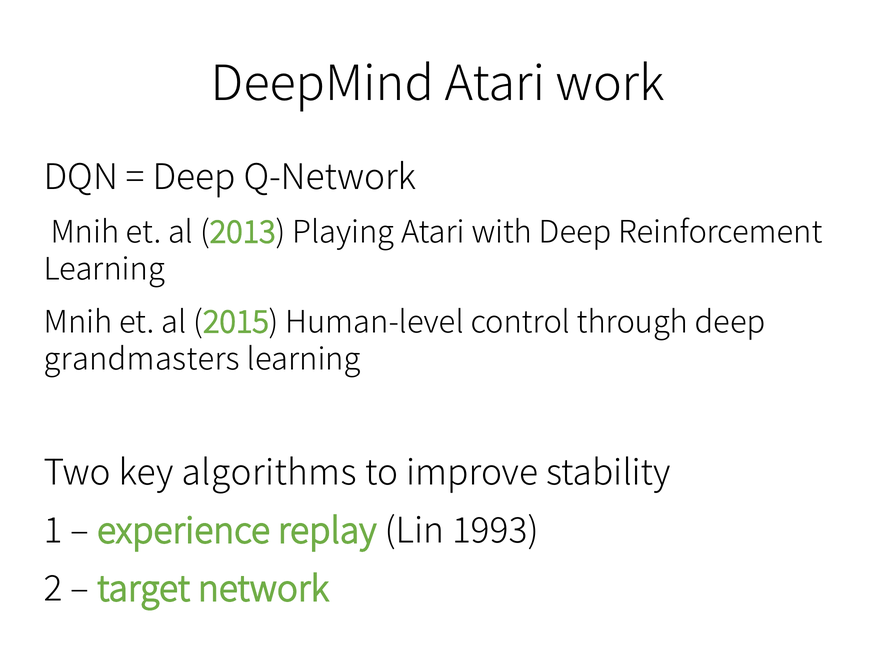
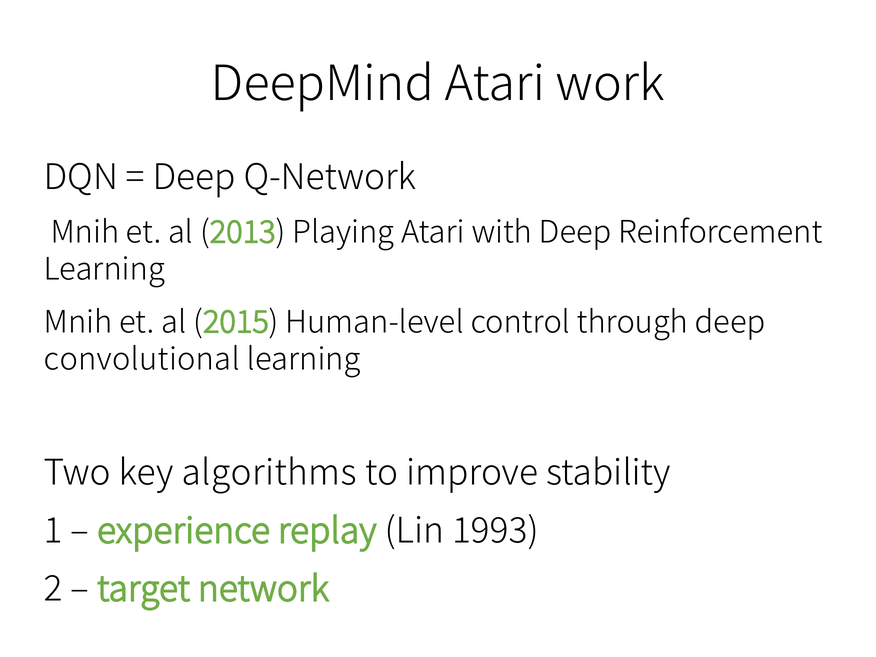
grandmasters: grandmasters -> convolutional (142, 359)
